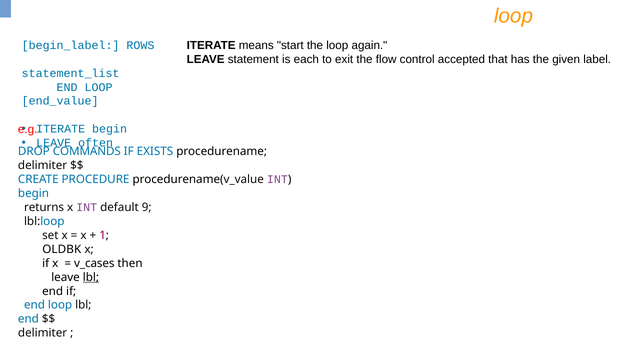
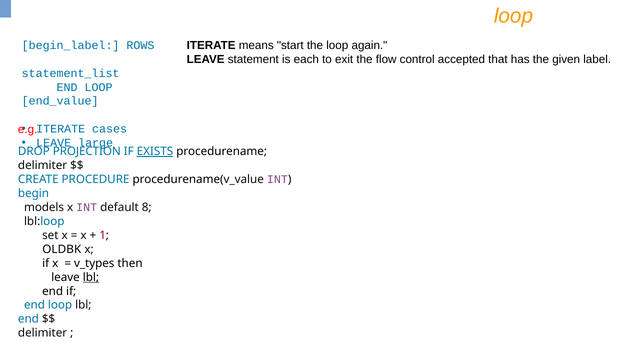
ITERATE begin: begin -> cases (110, 129)
often: often -> large (96, 143)
COMMANDS: COMMANDS -> PROJECTION (87, 152)
EXISTS underline: none -> present (155, 152)
returns: returns -> models (44, 208)
9: 9 -> 8 (147, 208)
v_cases: v_cases -> v_types (94, 264)
